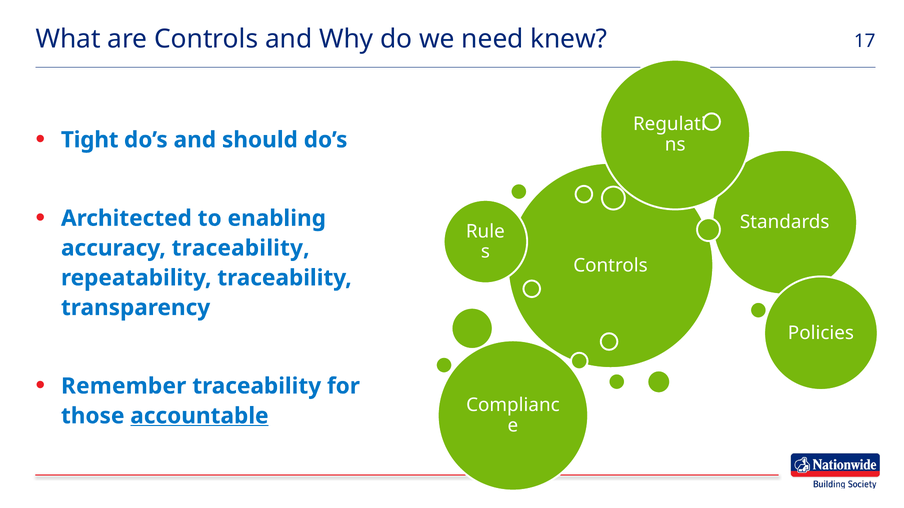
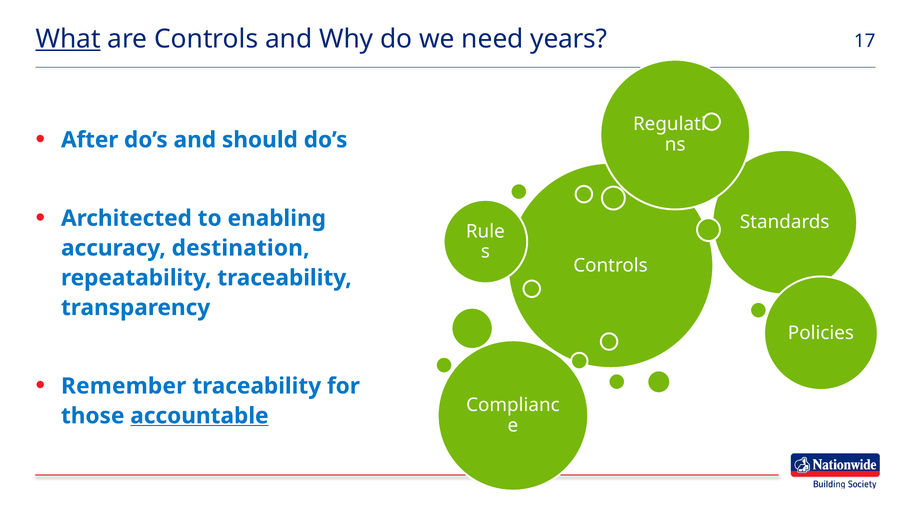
What underline: none -> present (68, 39)
knew: knew -> years (569, 39)
Tight: Tight -> After (90, 140)
accuracy traceability: traceability -> destination (241, 248)
